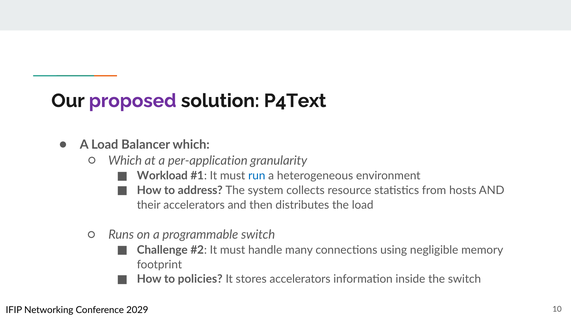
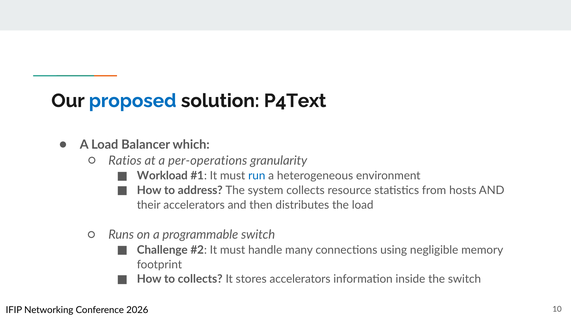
proposed colour: purple -> blue (133, 101)
Which: Which -> Ratios (125, 161)
per-application: per-application -> per-operations (208, 161)
to policies: policies -> collects (200, 279)
2029: 2029 -> 2026 (137, 310)
